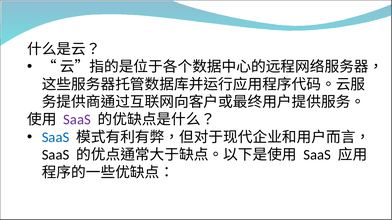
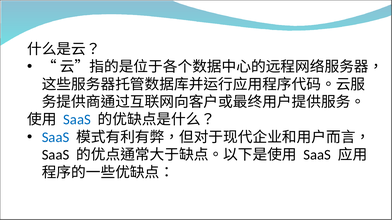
SaaS colour: purple -> blue (77, 120)
